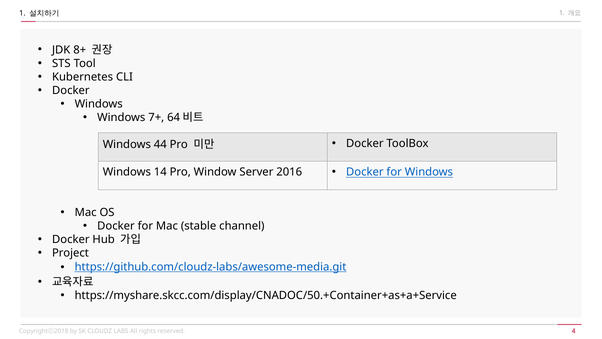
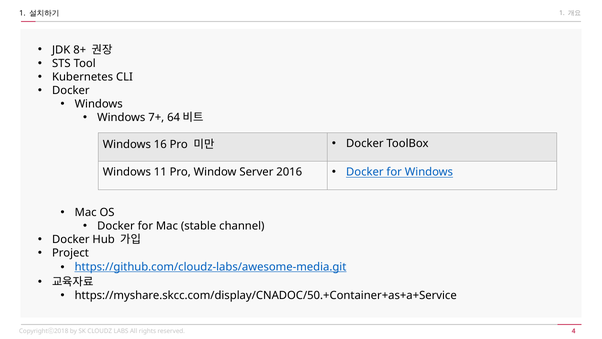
44: 44 -> 16 (160, 144)
14: 14 -> 11 (160, 172)
